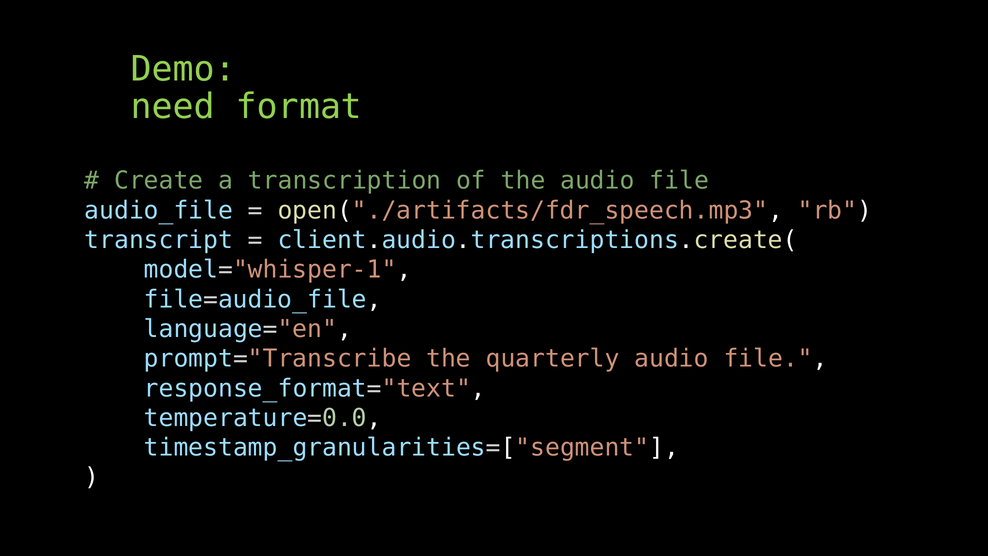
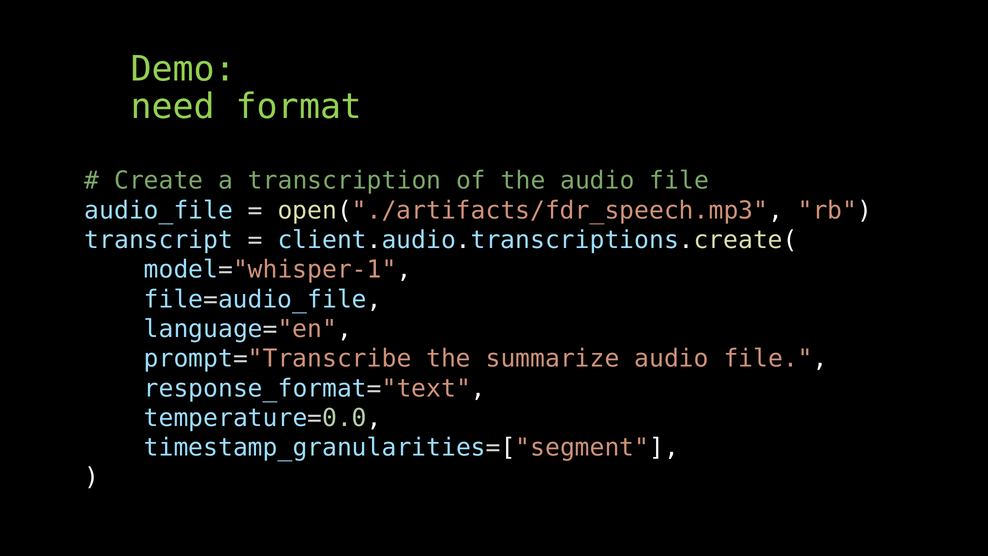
quarterly: quarterly -> summarize (553, 359)
